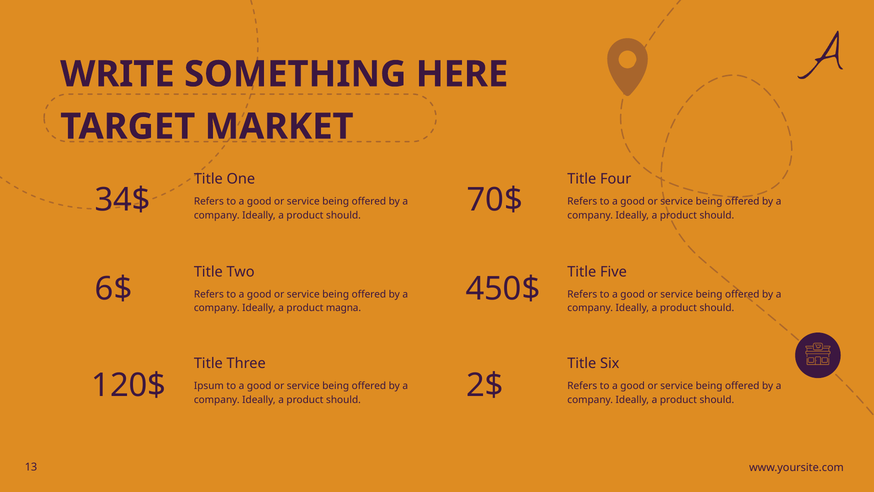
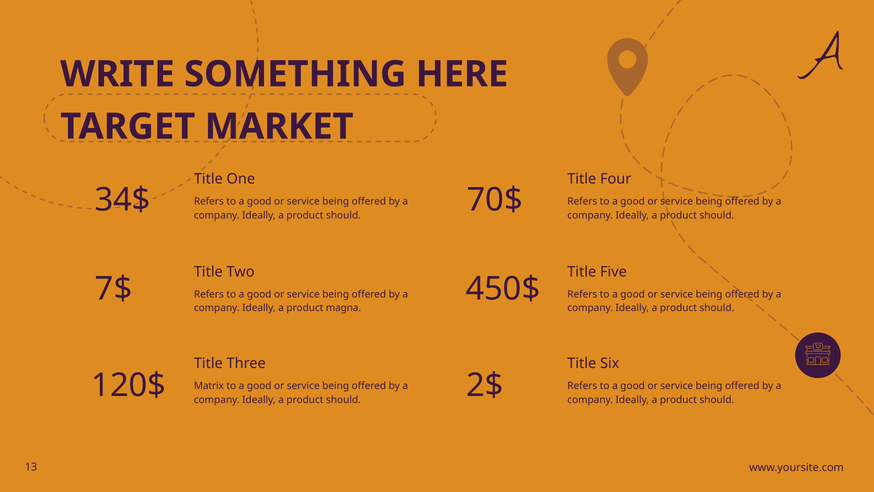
6$: 6$ -> 7$ (114, 289)
Ipsum: Ipsum -> Matrix (209, 386)
